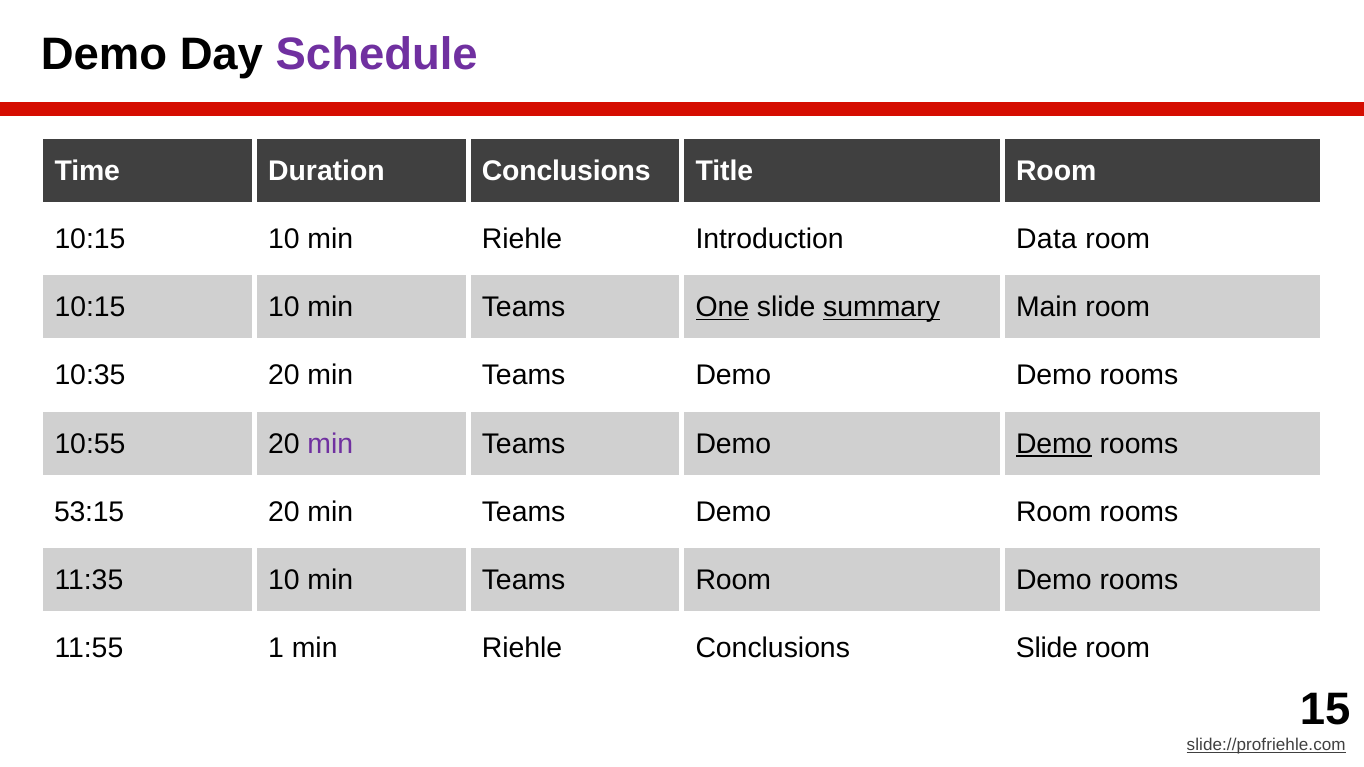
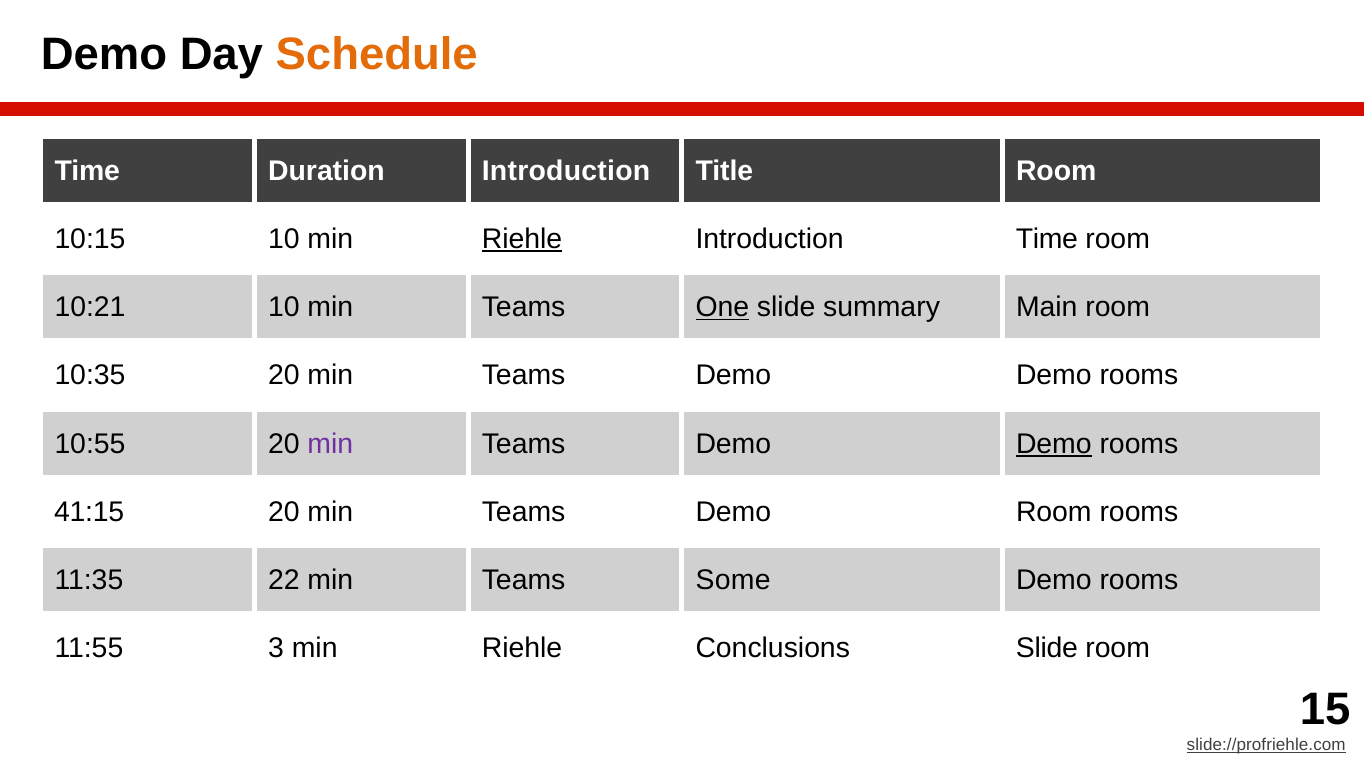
Schedule colour: purple -> orange (377, 54)
Duration Conclusions: Conclusions -> Introduction (566, 171)
Riehle underline: none -> present (522, 239)
Introduction Data: Data -> Time (1047, 239)
10:15: 10:15 -> 10:21 (90, 307)
summary underline: present -> none (882, 307)
53:15: 53:15 -> 41:15 (89, 512)
11:35 10: 10 -> 22 (284, 580)
Teams Room: Room -> Some (733, 580)
1: 1 -> 3 (276, 648)
